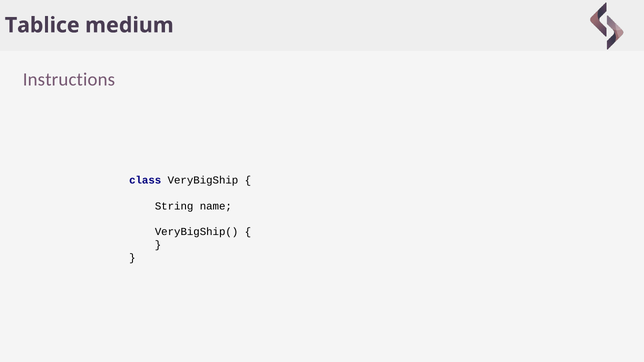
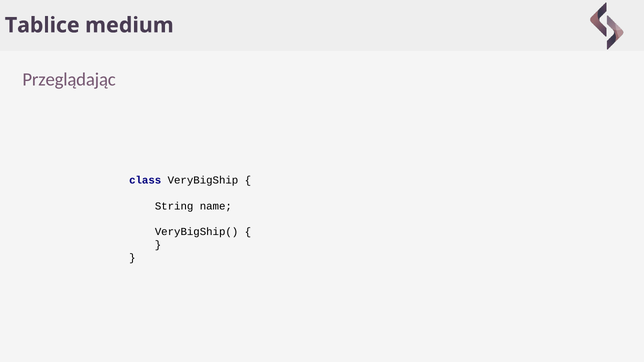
Instructions: Instructions -> Przeglądając (69, 79)
